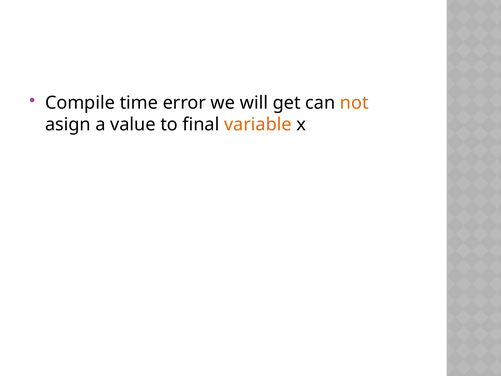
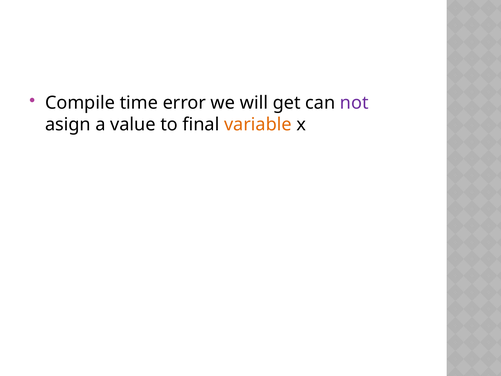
not colour: orange -> purple (354, 103)
